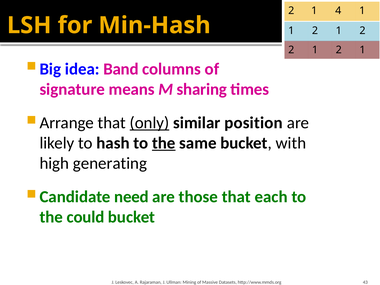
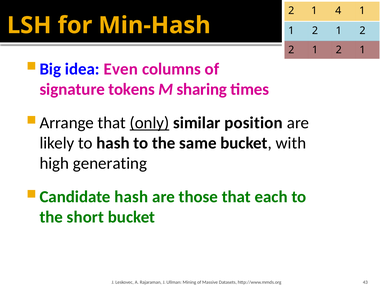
Band: Band -> Even (121, 69)
means: means -> tokens (132, 89)
the underline: present -> none (164, 143)
need: need -> hash (131, 197)
could: could -> short (85, 217)
